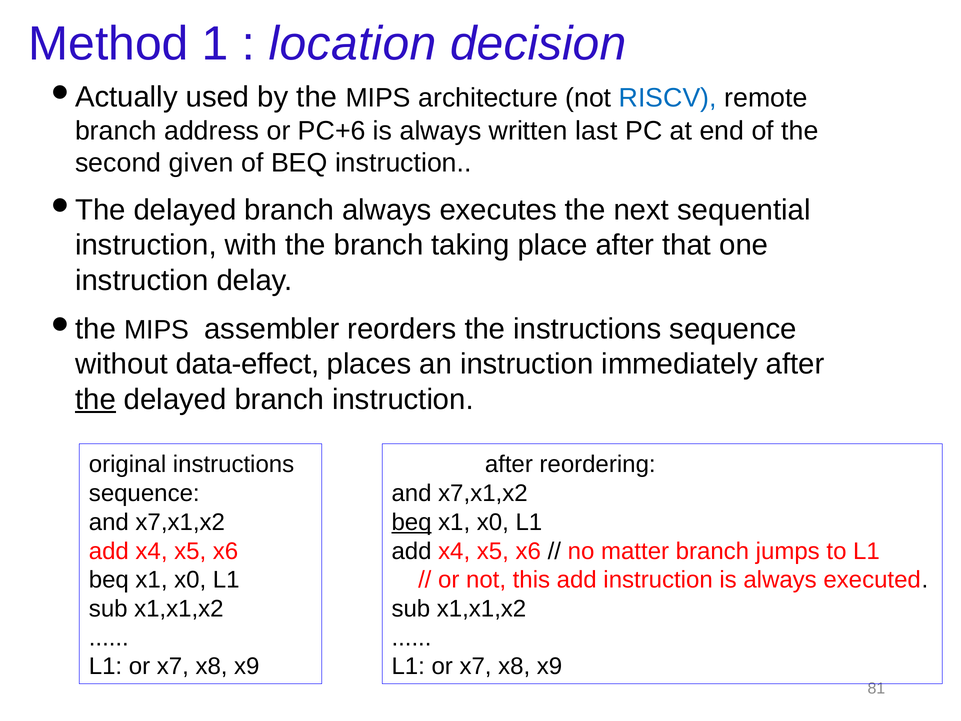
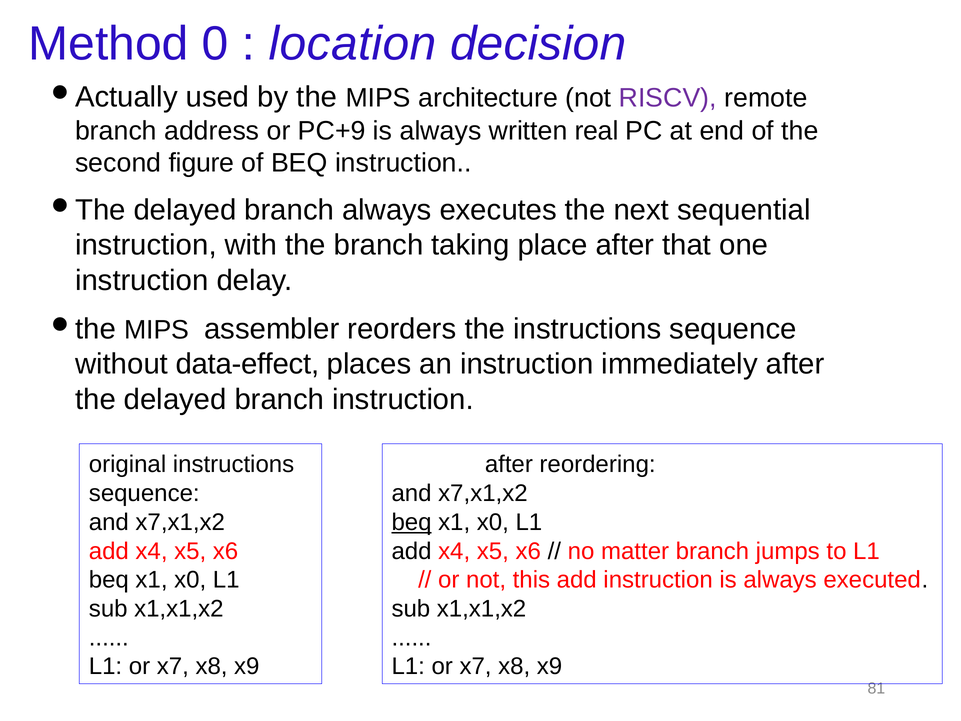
1: 1 -> 0 (215, 44)
RISCV colour: blue -> purple (668, 98)
PC+6: PC+6 -> PC+9 (332, 131)
last: last -> real (597, 131)
given: given -> figure (201, 163)
the underline: present -> none (96, 399)
